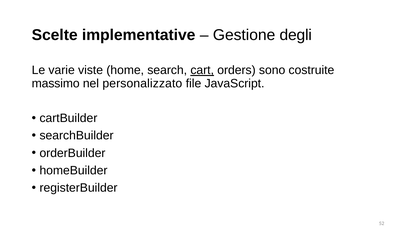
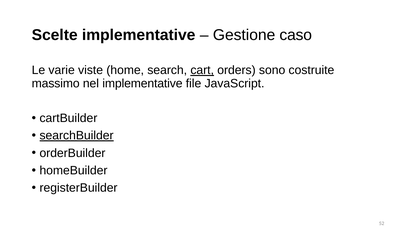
degli: degli -> caso (296, 35)
nel personalizzato: personalizzato -> implementative (142, 83)
searchBuilder underline: none -> present (77, 136)
